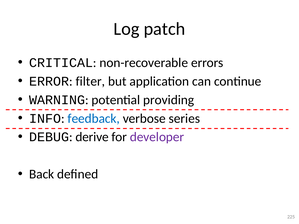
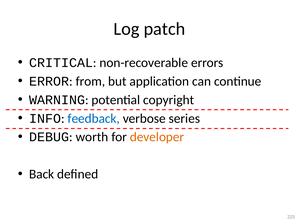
filter: filter -> from (90, 81)
providing: providing -> copyright (169, 100)
derive: derive -> worth (92, 137)
developer colour: purple -> orange (157, 137)
